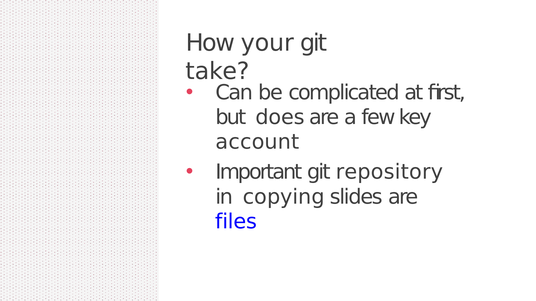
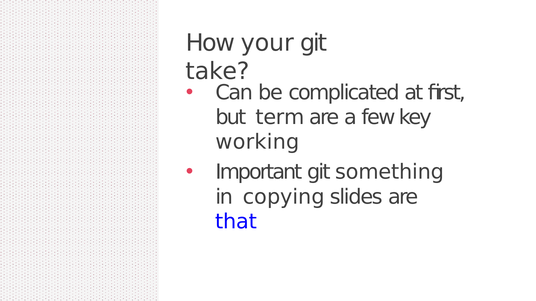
does: does -> term (280, 117)
account: account -> working (258, 142)
repository: repository -> something (390, 172)
files: files -> that (236, 222)
